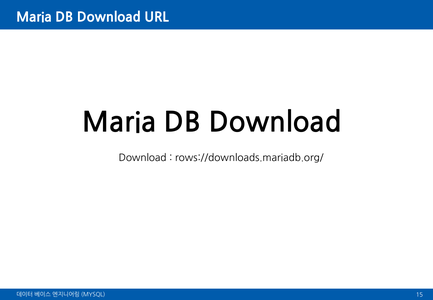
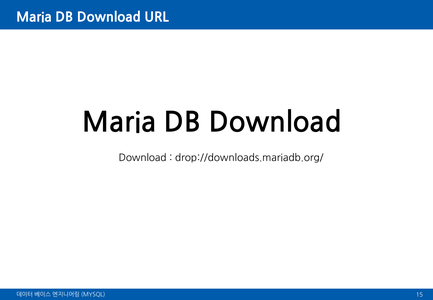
rows://downloads.mariadb.org/: rows://downloads.mariadb.org/ -> drop://downloads.mariadb.org/ (249, 158)
